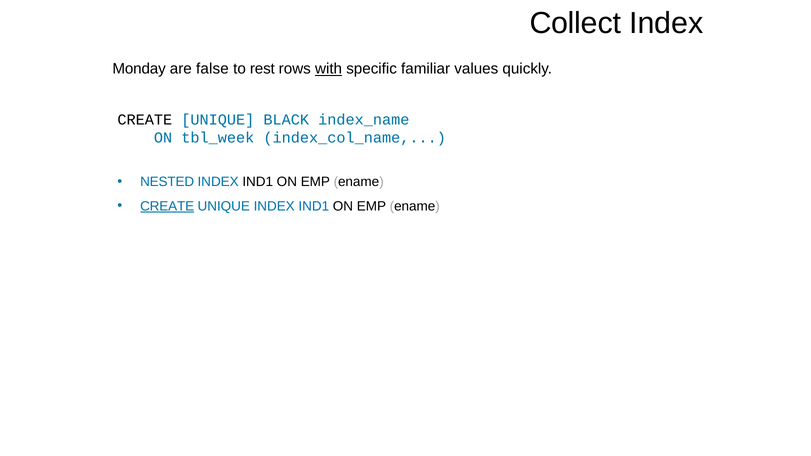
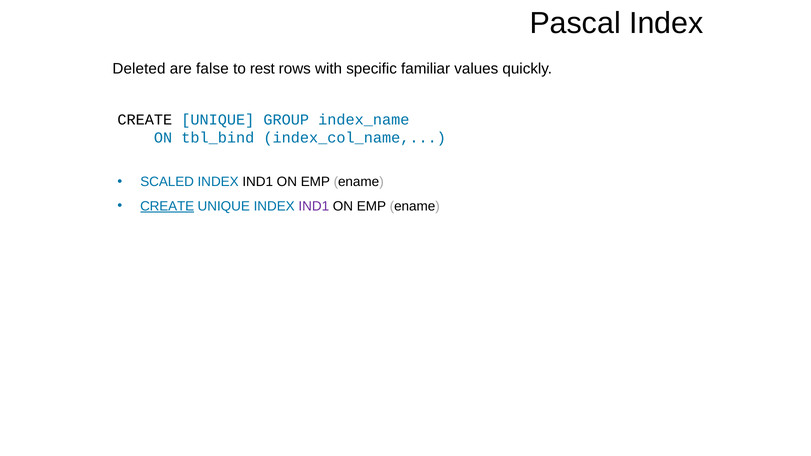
Collect: Collect -> Pascal (575, 23)
Monday: Monday -> Deleted (139, 69)
with underline: present -> none (329, 69)
BLACK: BLACK -> GROUP (286, 120)
tbl_week: tbl_week -> tbl_bind (218, 138)
NESTED: NESTED -> SCALED (167, 182)
IND1 colour: blue -> purple (314, 206)
